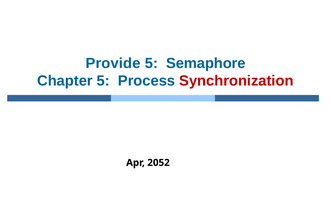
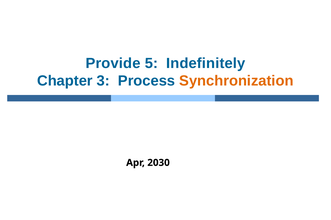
Semaphore: Semaphore -> Indefinitely (206, 63)
Chapter 5: 5 -> 3 (103, 81)
Synchronization colour: red -> orange (236, 81)
2052: 2052 -> 2030 (159, 163)
